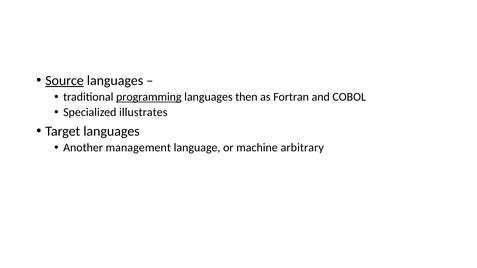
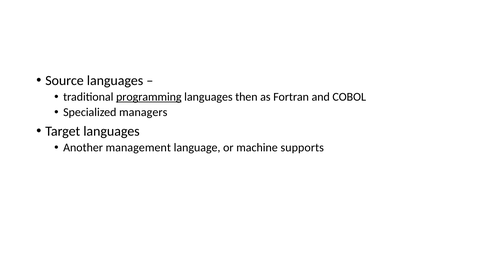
Source underline: present -> none (65, 81)
illustrates: illustrates -> managers (143, 112)
arbitrary: arbitrary -> supports (302, 148)
